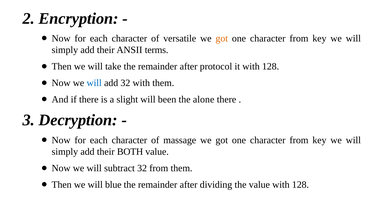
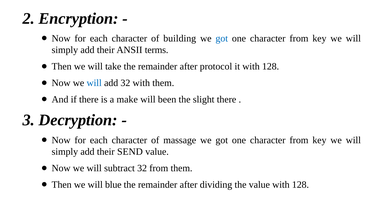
versatile: versatile -> building (180, 38)
got colour: orange -> blue (222, 38)
slight: slight -> make (127, 99)
alone: alone -> slight (204, 99)
BOTH: BOTH -> SEND (130, 152)
